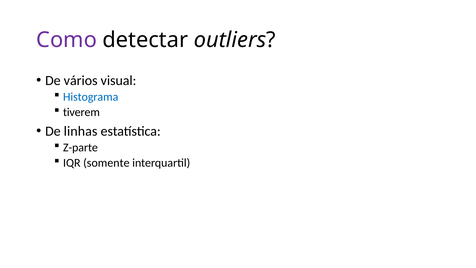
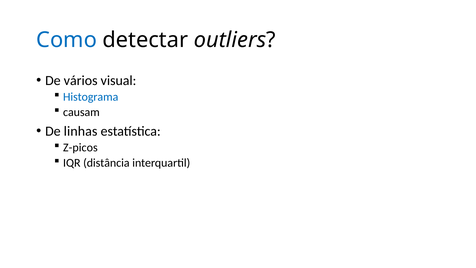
Como colour: purple -> blue (67, 40)
tiverem: tiverem -> causam (81, 112)
Z-parte: Z-parte -> Z-picos (80, 147)
somente: somente -> distância (106, 163)
